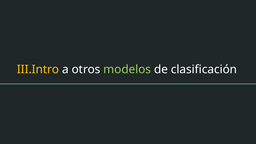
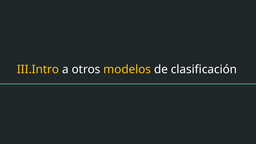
modelos colour: light green -> yellow (127, 70)
